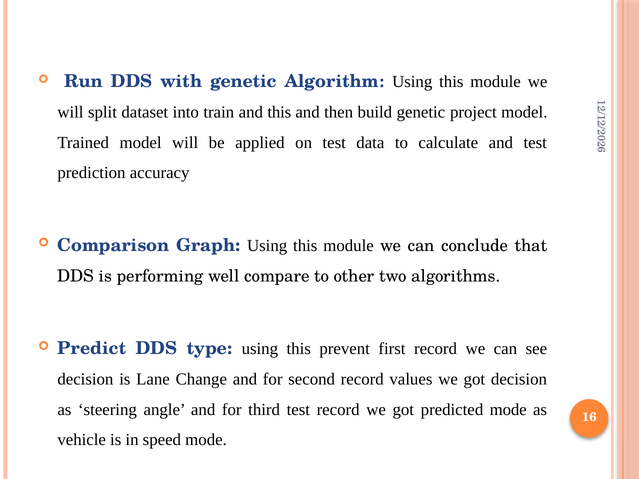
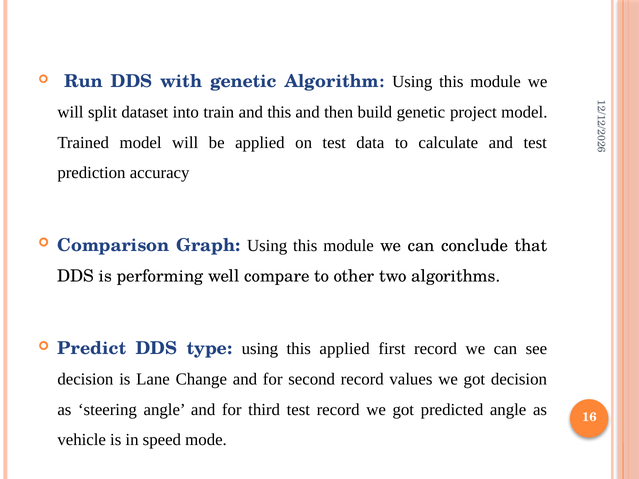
this prevent: prevent -> applied (345, 349)
predicted mode: mode -> angle (508, 410)
